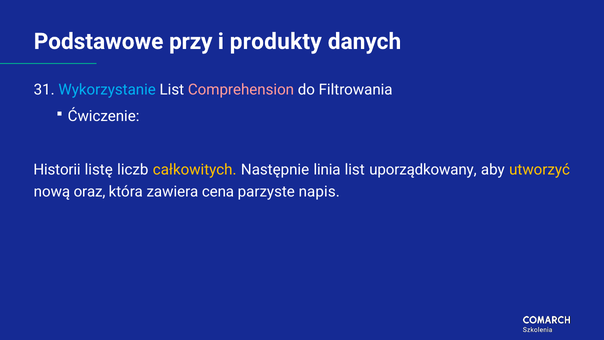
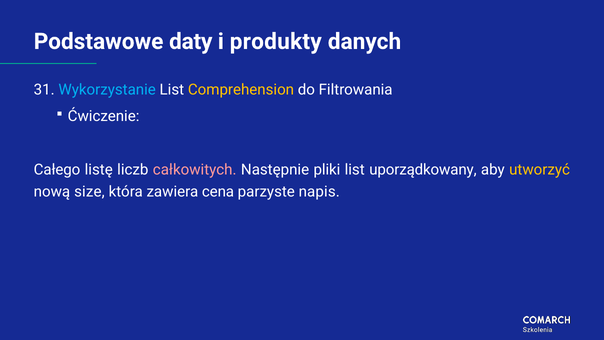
przy: przy -> daty (191, 41)
Comprehension colour: pink -> yellow (241, 90)
Historii: Historii -> Całego (57, 170)
całkowitych colour: yellow -> pink (195, 170)
linia: linia -> pliki (327, 170)
oraz: oraz -> size (89, 192)
